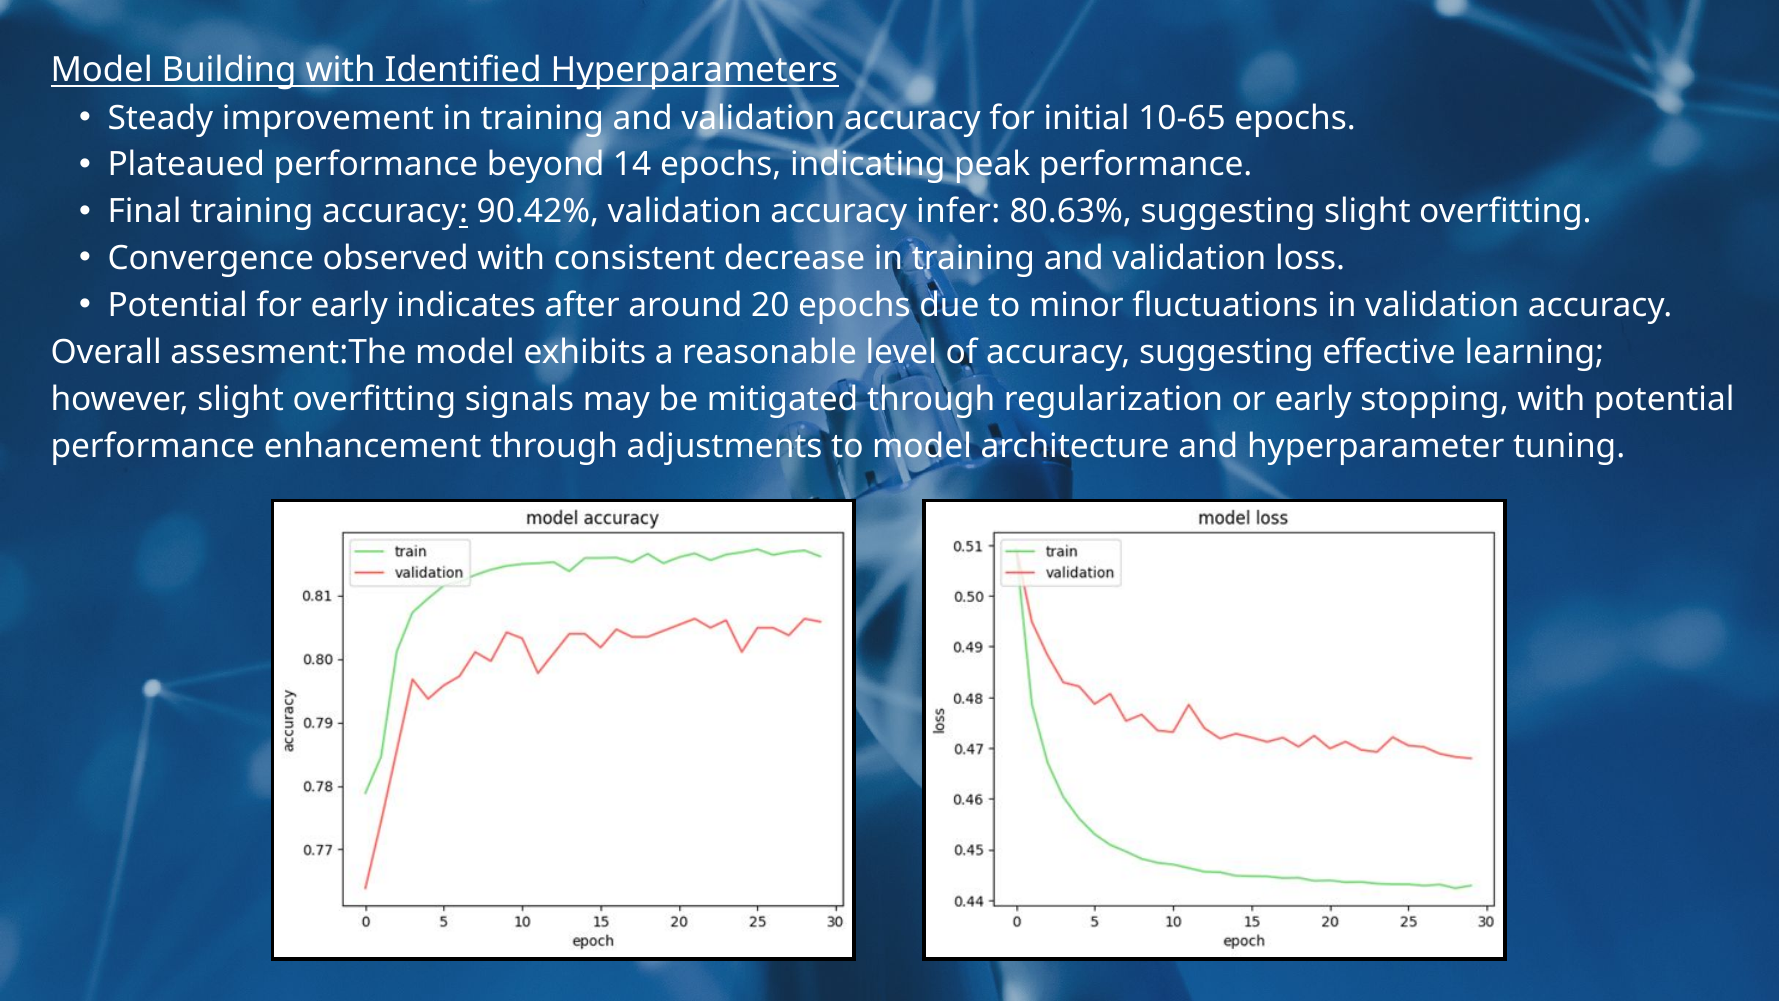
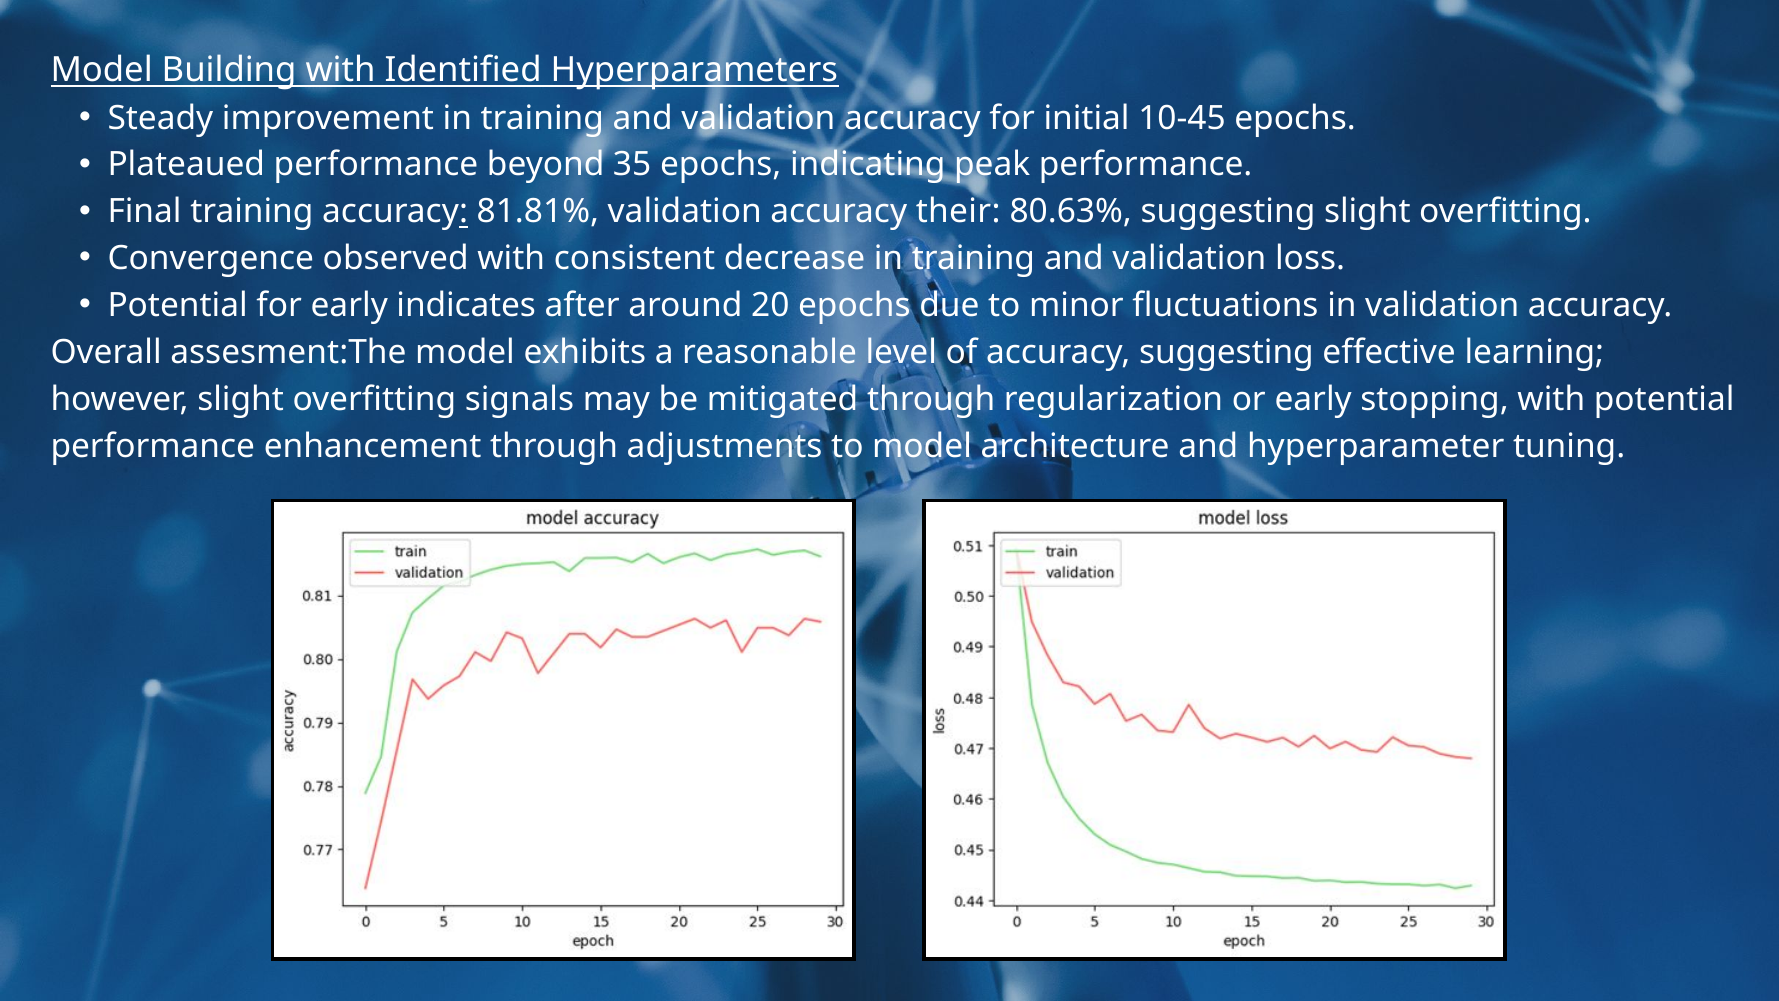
10-65: 10-65 -> 10-45 (1182, 118)
14: 14 -> 35 (632, 165)
90.42%: 90.42% -> 81.81% (538, 212)
infer: infer -> their (958, 212)
